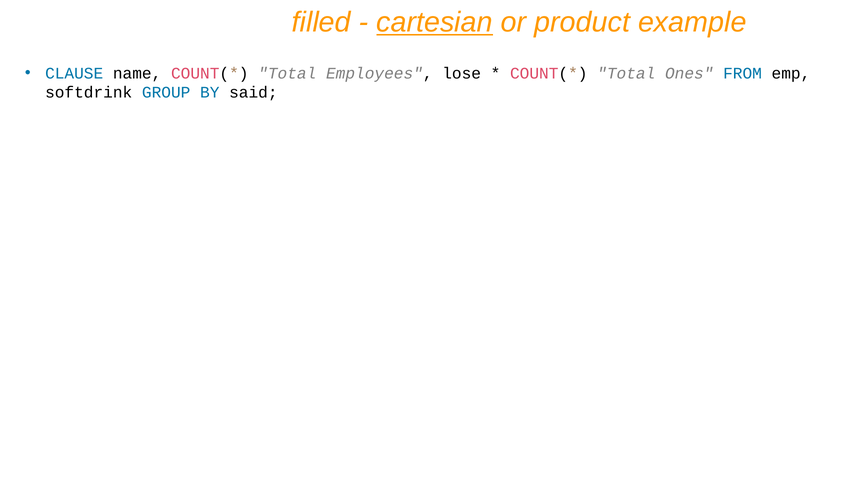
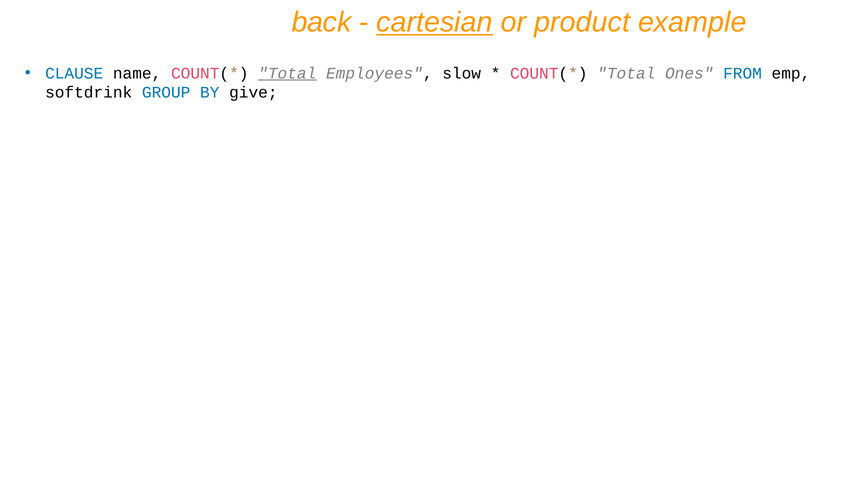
filled: filled -> back (321, 22)
Total underline: none -> present (287, 73)
lose: lose -> slow (462, 73)
said: said -> give (253, 93)
